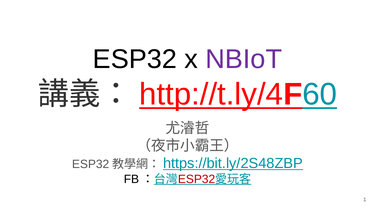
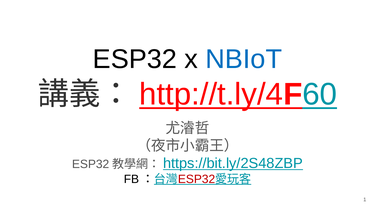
NBIoT colour: purple -> blue (244, 59)
